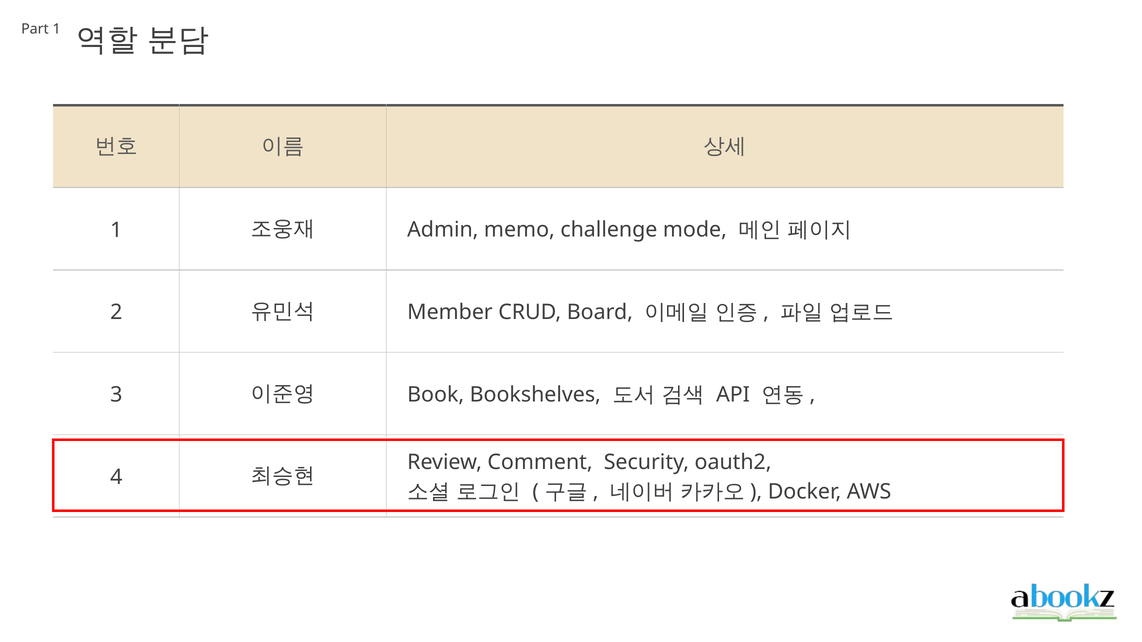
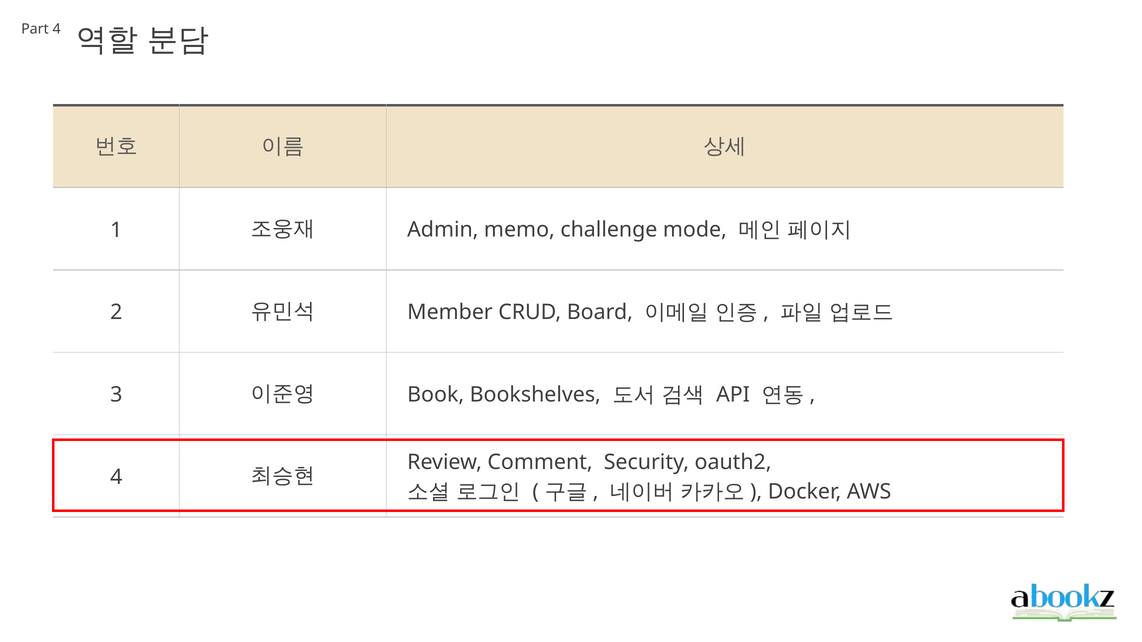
Part 1: 1 -> 4 (57, 29)
